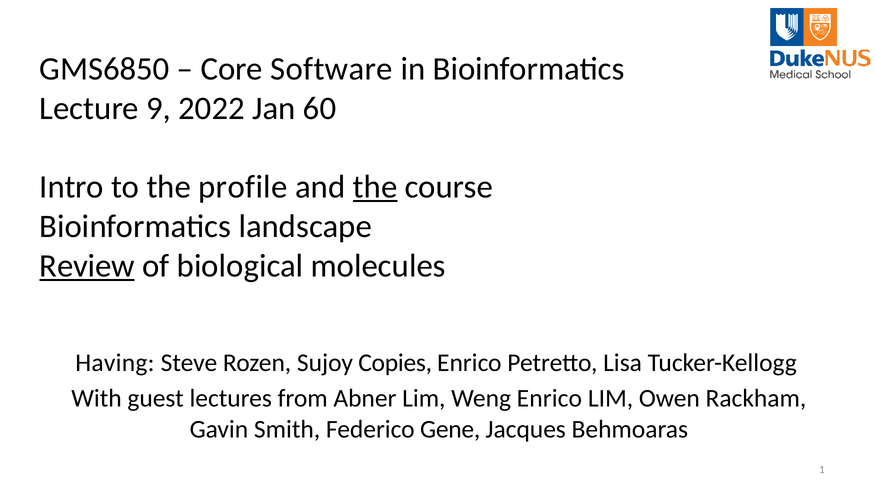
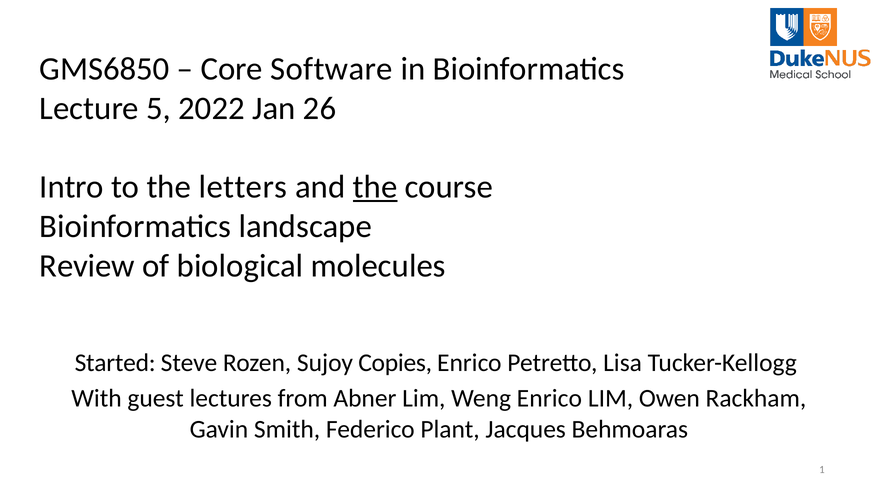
9: 9 -> 5 (159, 108)
60: 60 -> 26 (320, 108)
profile: profile -> letters (243, 187)
Review underline: present -> none (87, 266)
Having: Having -> Started (115, 363)
Gene: Gene -> Plant (450, 429)
